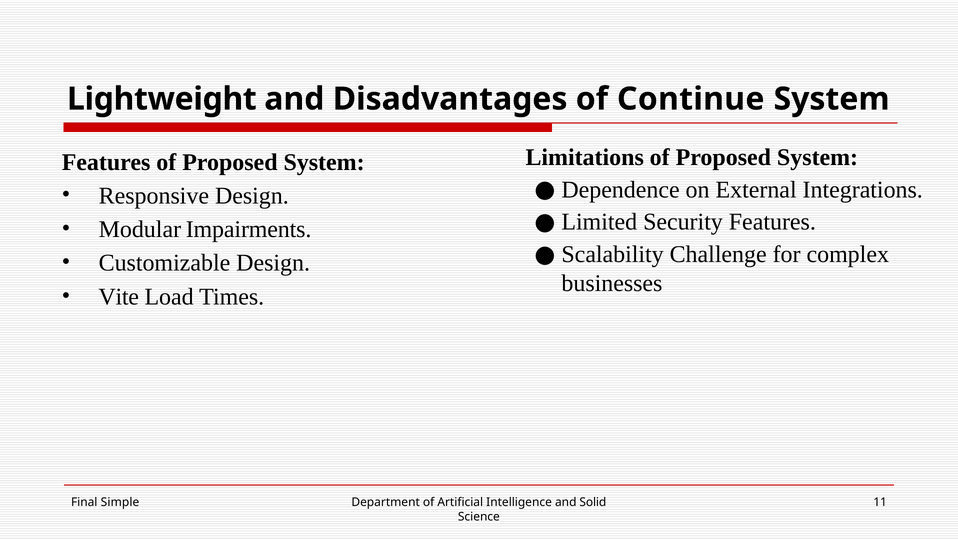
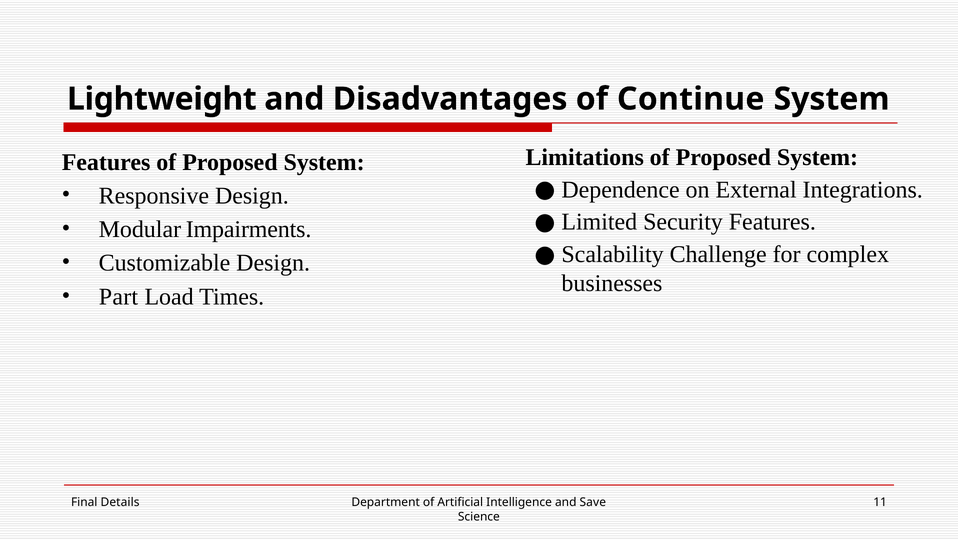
Vite: Vite -> Part (118, 297)
Simple: Simple -> Details (120, 502)
Solid: Solid -> Save (593, 502)
